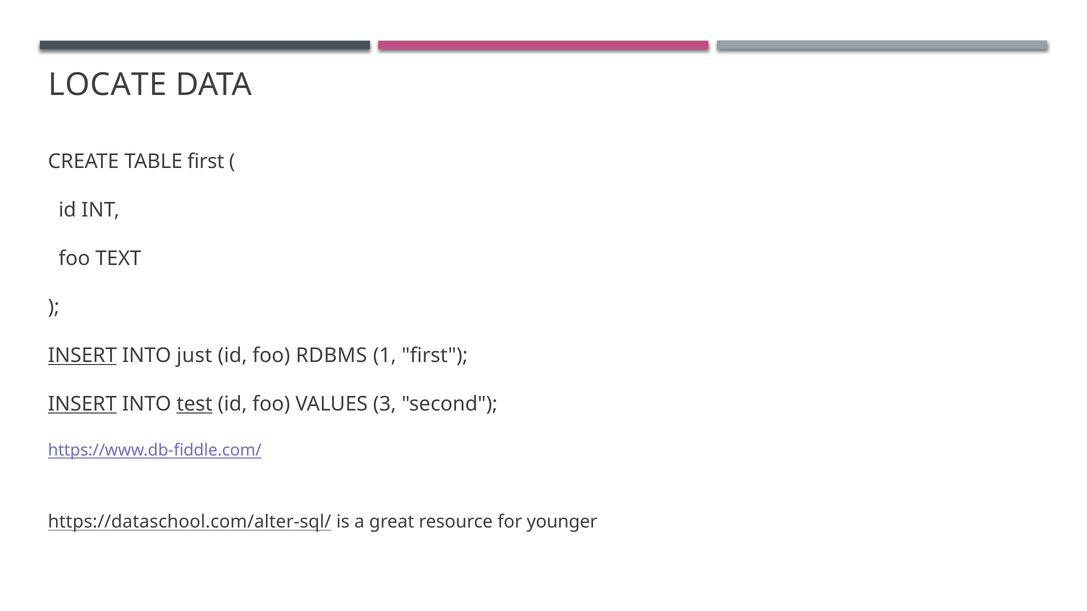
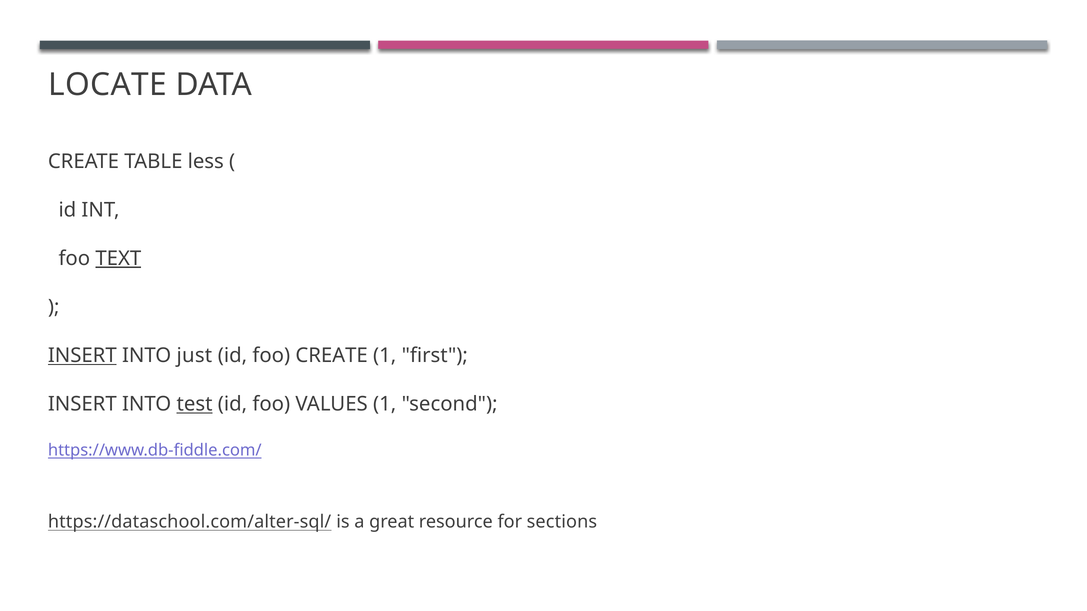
TABLE first: first -> less (206, 162)
TEXT underline: none -> present (118, 259)
foo RDBMS: RDBMS -> CREATE (332, 356)
INSERT underline: present -> none (82, 404)
VALUES 3: 3 -> 1 (385, 404)
younger: younger -> sections (562, 522)
